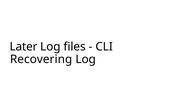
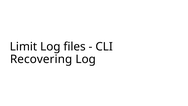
Later: Later -> Limit (23, 47)
